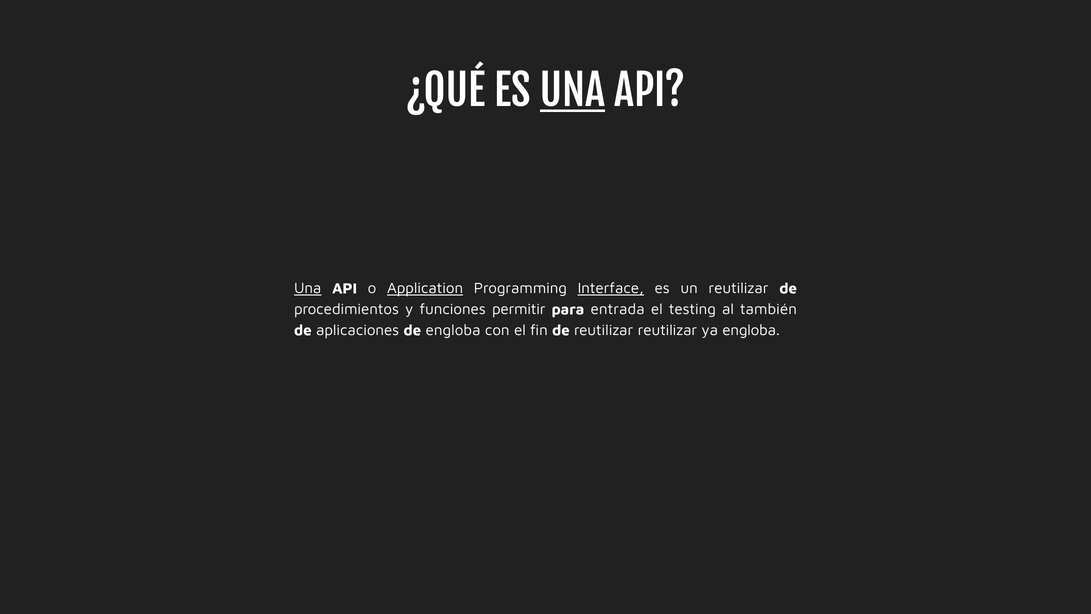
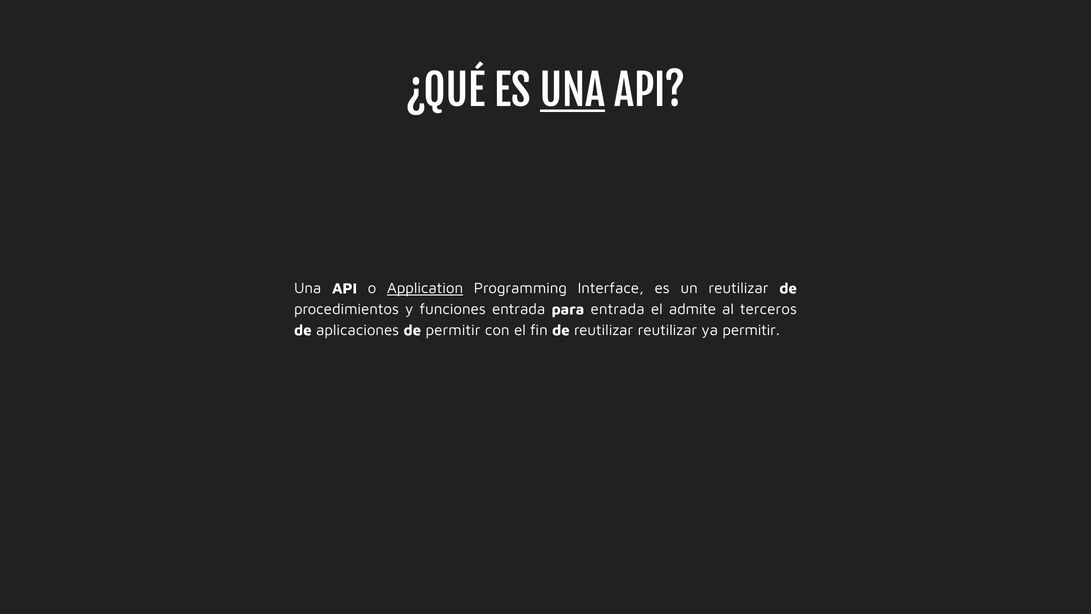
Una underline: present -> none (308, 288)
Interface underline: present -> none (611, 288)
funciones permitir: permitir -> entrada (519, 309)
testing: testing -> admite (693, 309)
también: también -> terceros (768, 309)
de engloba: engloba -> permitir (453, 330)
ya engloba: engloba -> permitir (751, 330)
